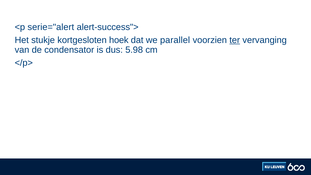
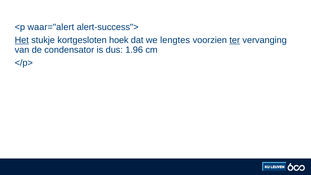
serie="alert: serie="alert -> waar="alert (51, 27)
Het underline: none -> present (22, 40)
parallel: parallel -> lengtes (175, 40)
5.98: 5.98 -> 1.96 (134, 50)
